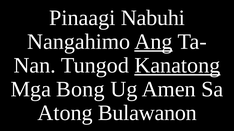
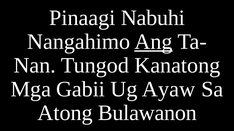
Kanatong underline: present -> none (177, 66)
Bong: Bong -> Gabii (80, 90)
Amen: Amen -> Ayaw (169, 90)
